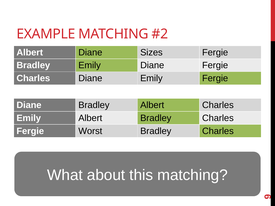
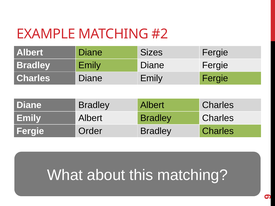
Worst: Worst -> Order (90, 131)
